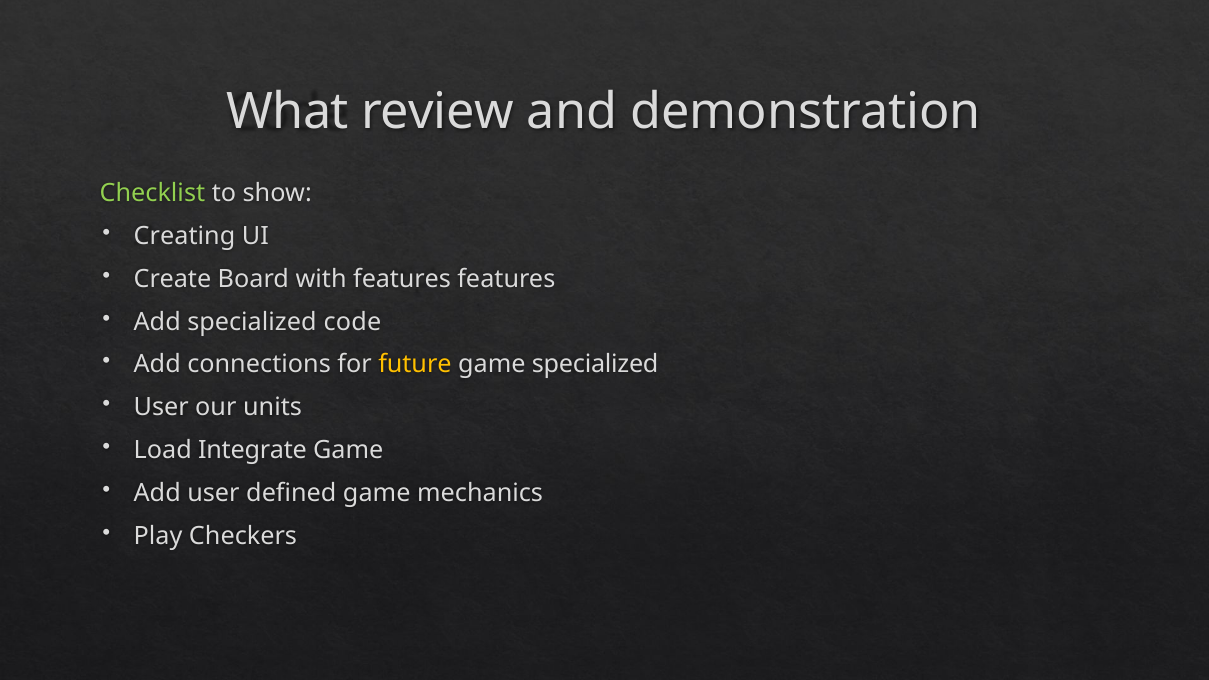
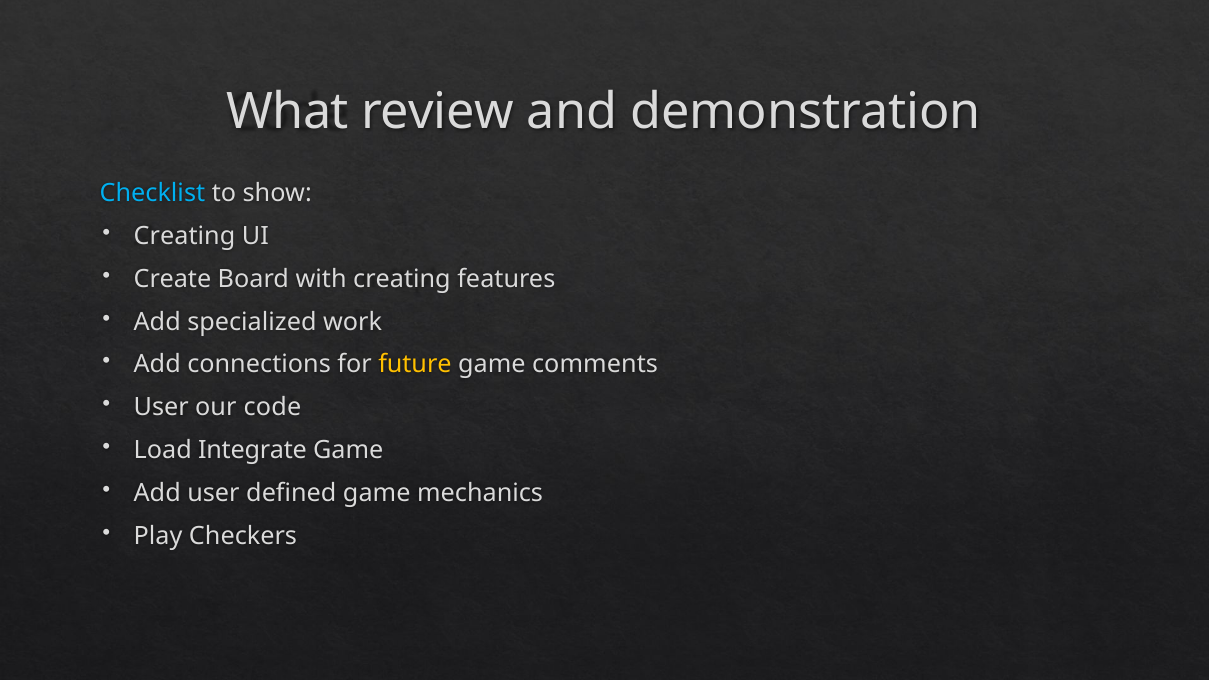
Checklist colour: light green -> light blue (152, 193)
with features: features -> creating (402, 279)
code: code -> work (353, 322)
game specialized: specialized -> comments (595, 365)
units: units -> code (272, 407)
